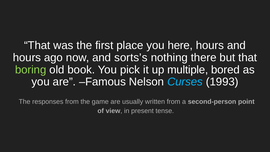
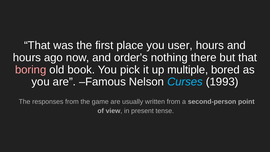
here: here -> user (180, 45)
sorts’s: sorts’s -> order’s (131, 57)
boring colour: light green -> pink (31, 70)
